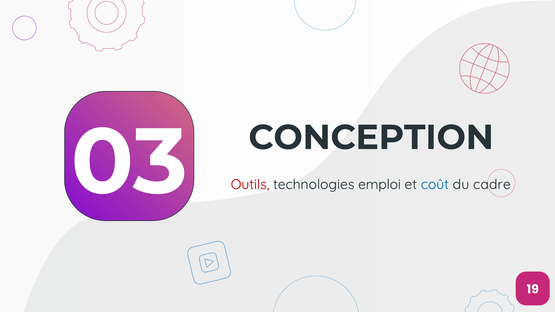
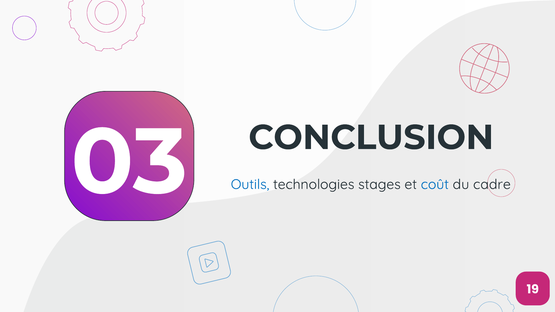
CONCEPTION: CONCEPTION -> CONCLUSION (371, 138)
Outils colour: red -> blue (250, 185)
emploi: emploi -> stages (379, 185)
